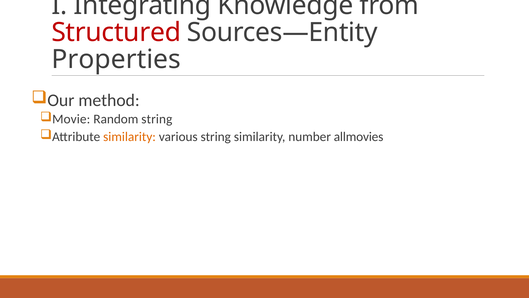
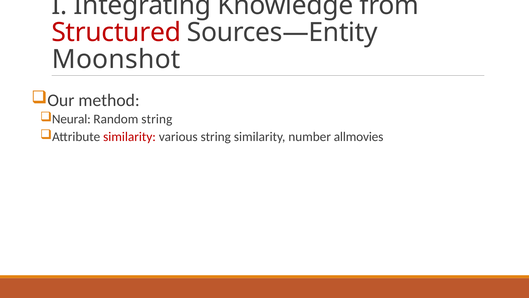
Properties: Properties -> Moonshot (116, 59)
Movie: Movie -> Neural (71, 119)
similarity colour: orange -> red (129, 137)
